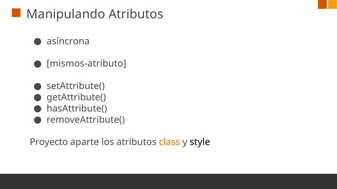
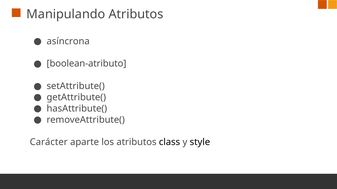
mismos-atributo: mismos-atributo -> boolean-atributo (86, 64)
Proyecto: Proyecto -> Carácter (49, 143)
class colour: orange -> black (170, 143)
